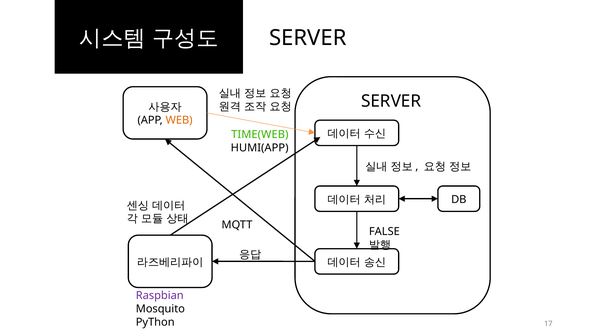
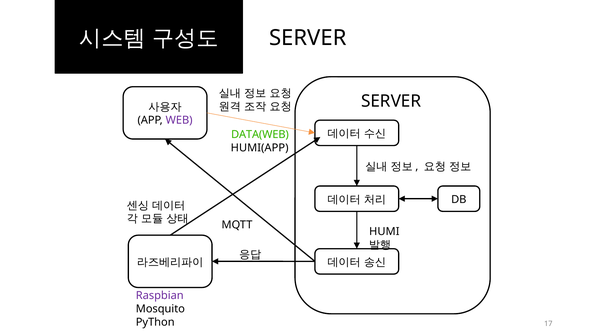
WEB colour: orange -> purple (179, 120)
TIME(WEB: TIME(WEB -> DATA(WEB (260, 135)
FALSE: FALSE -> HUMI (384, 232)
